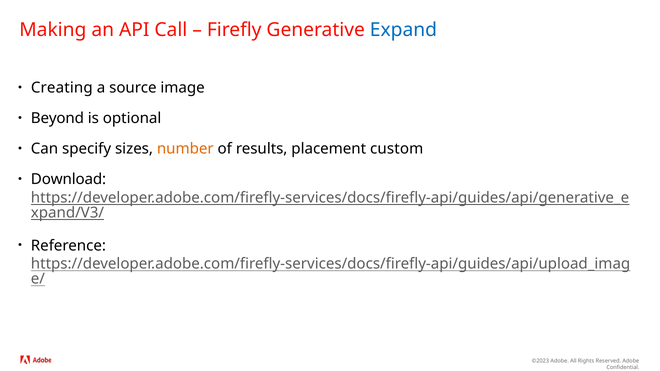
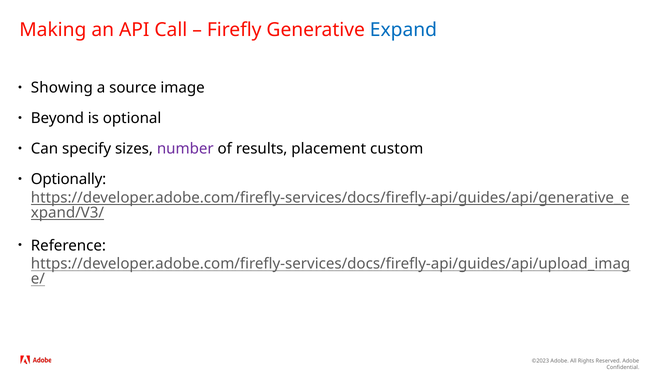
Creating: Creating -> Showing (62, 88)
number colour: orange -> purple (185, 149)
Download: Download -> Optionally (69, 180)
